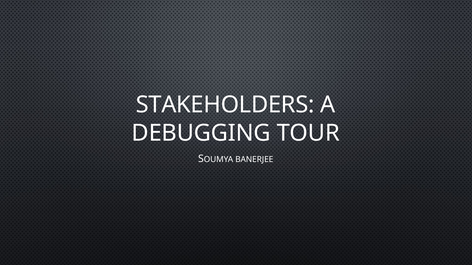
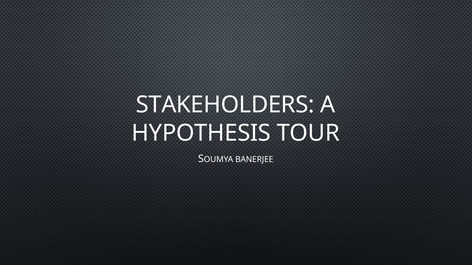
DEBUGGING: DEBUGGING -> HYPOTHESIS (201, 133)
